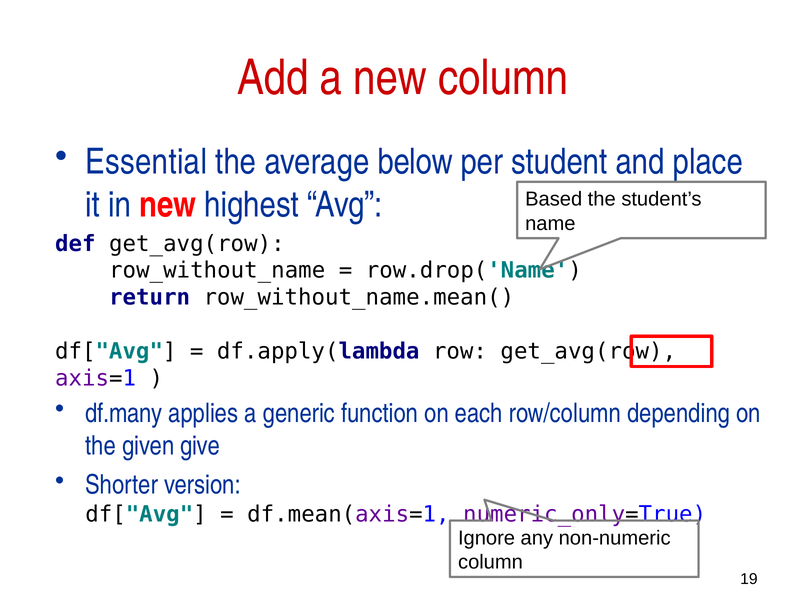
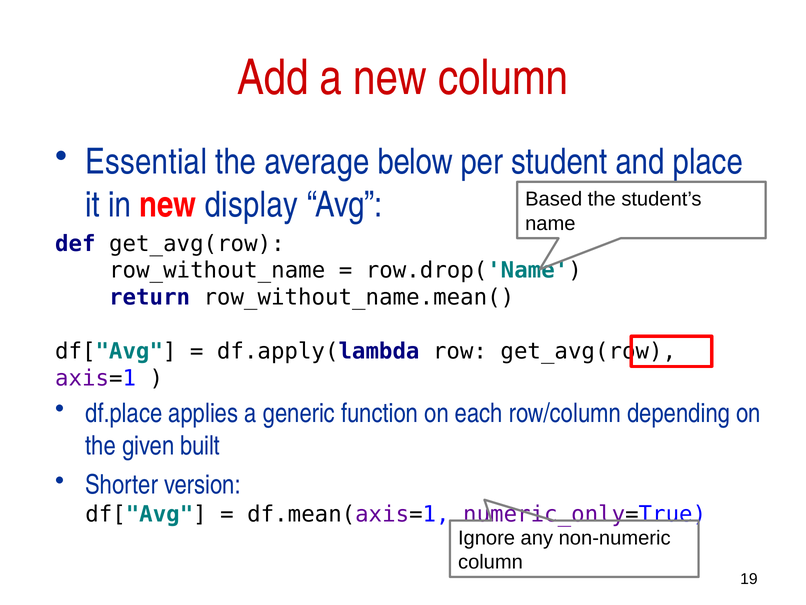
highest: highest -> display (251, 205)
df.many: df.many -> df.place (124, 413)
give: give -> built (200, 445)
